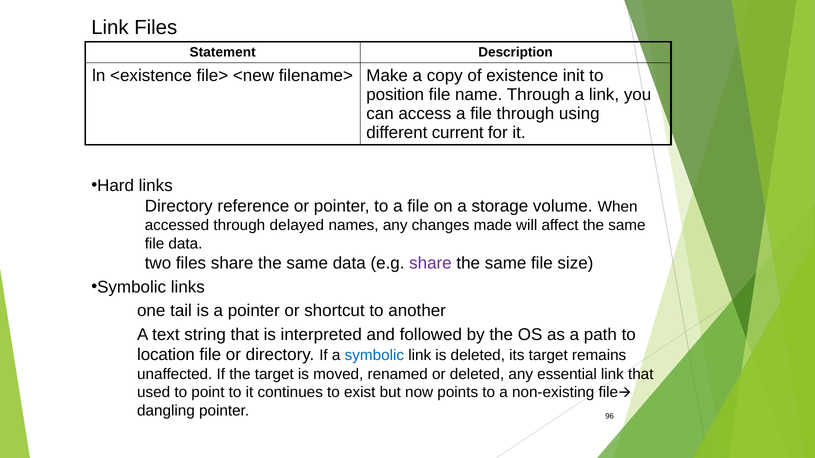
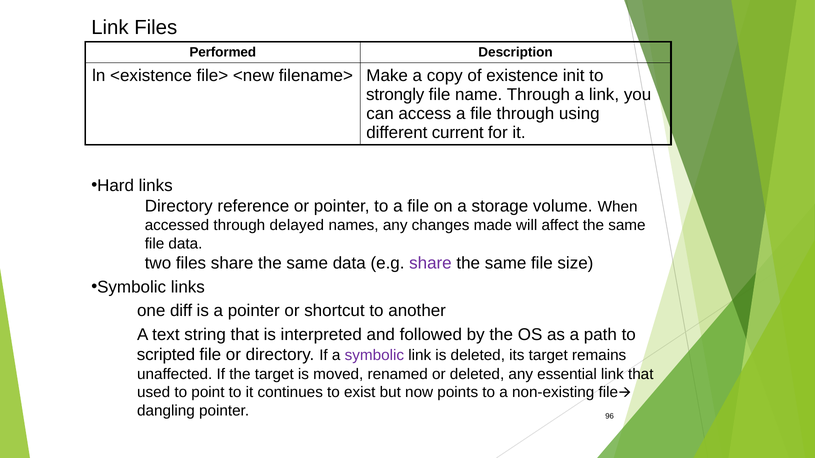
Statement: Statement -> Performed (223, 52)
position: position -> strongly (395, 95)
tail: tail -> diff (181, 311)
location: location -> scripted (166, 355)
symbolic colour: blue -> purple (374, 356)
